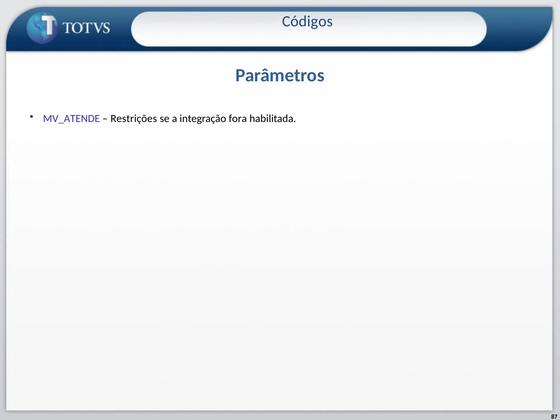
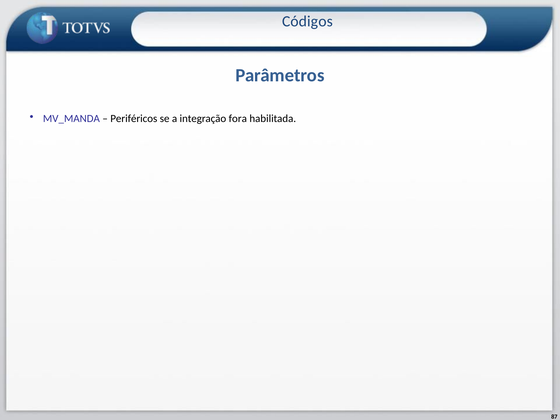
MV_ATENDE: MV_ATENDE -> MV_MANDA (71, 119)
Restrições: Restrições -> Periféricos (134, 119)
